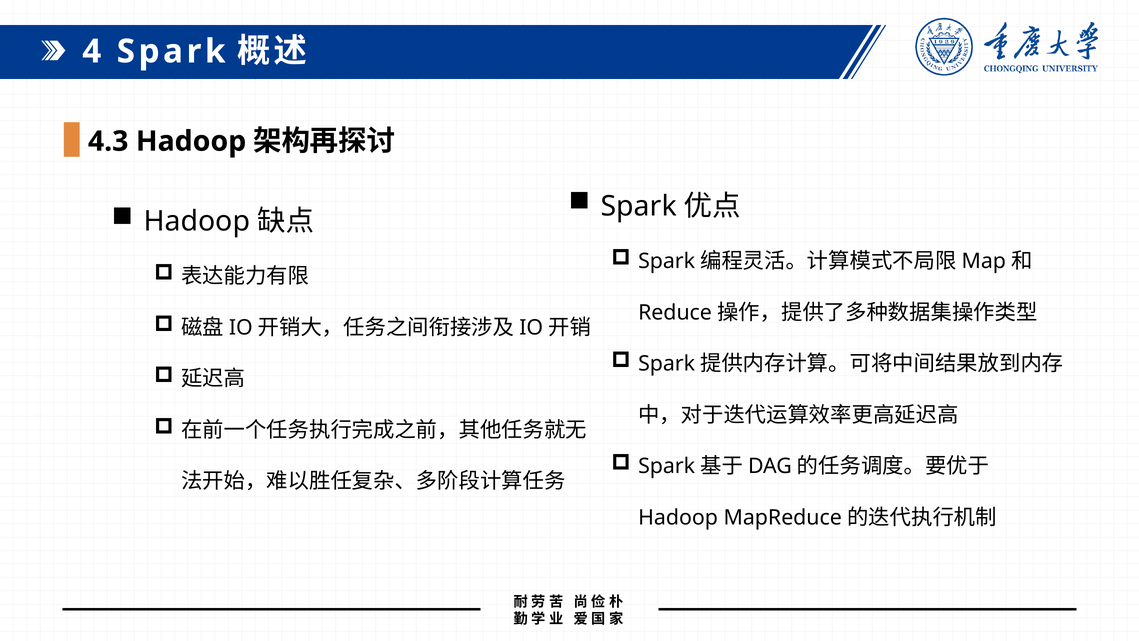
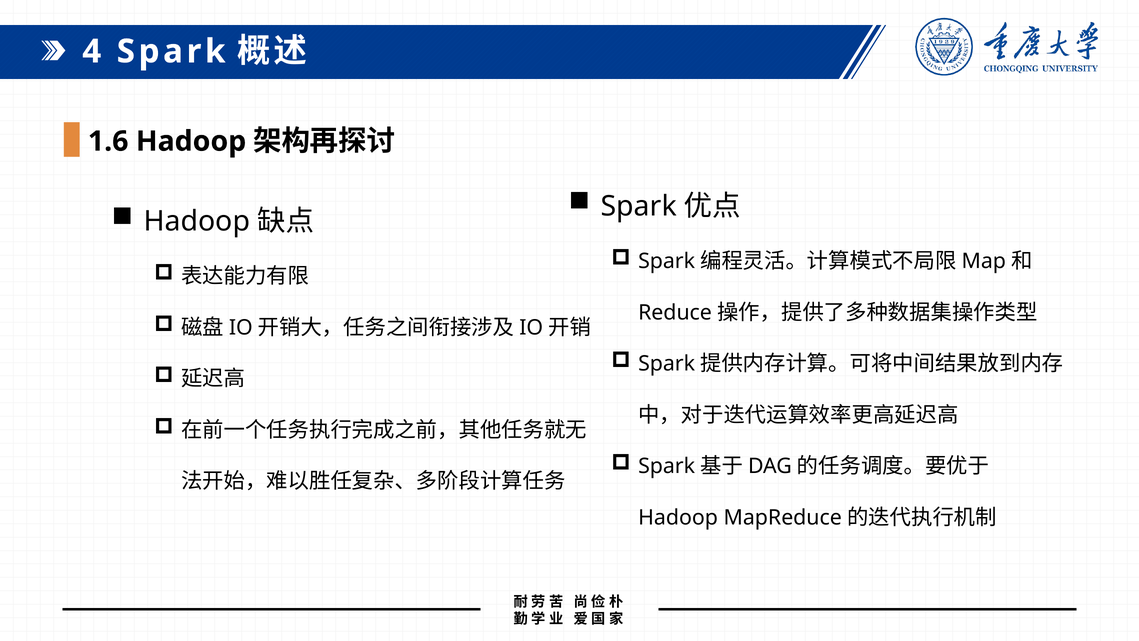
4.3: 4.3 -> 1.6 (108, 141)
